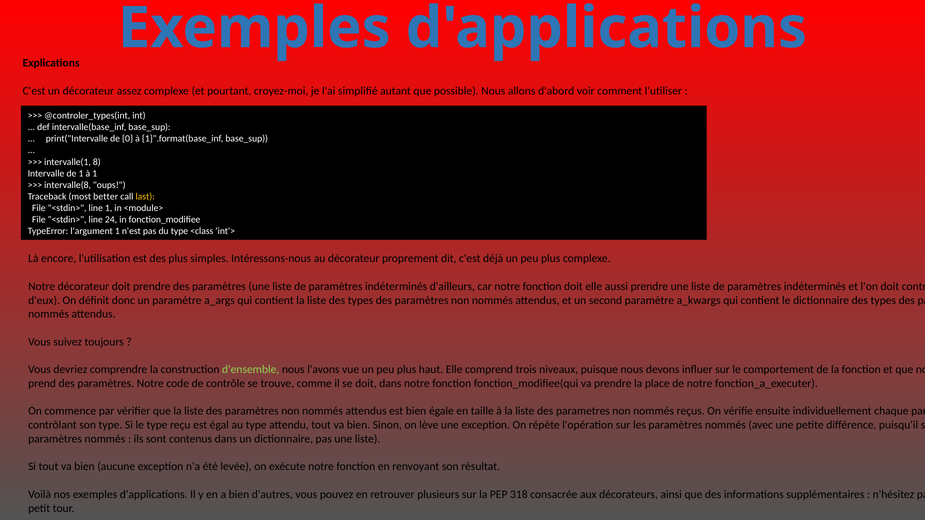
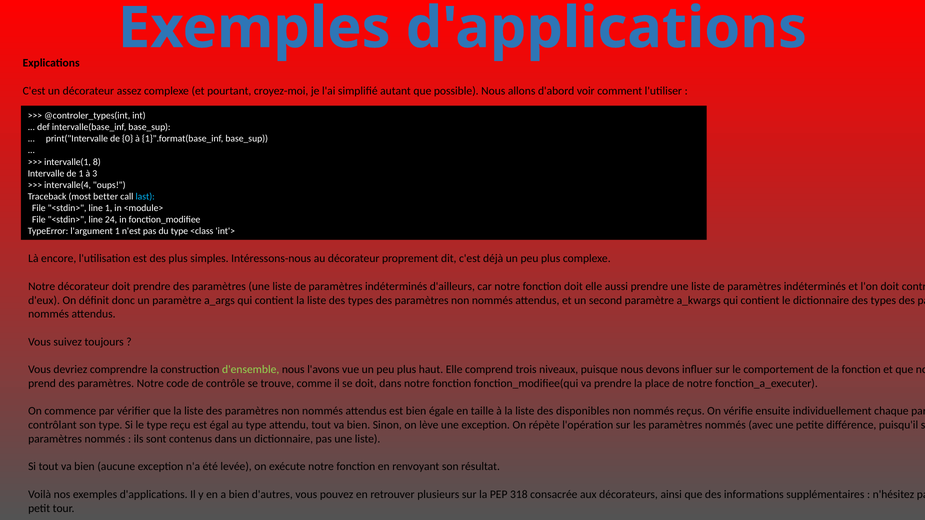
à 1: 1 -> 3 (95, 174)
intervalle(8: intervalle(8 -> intervalle(4 (68, 185)
last colour: yellow -> light blue (145, 197)
parametres: parametres -> disponibles (583, 411)
